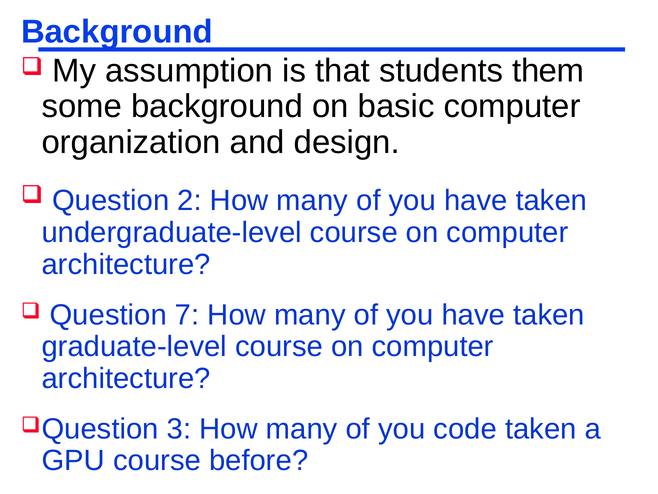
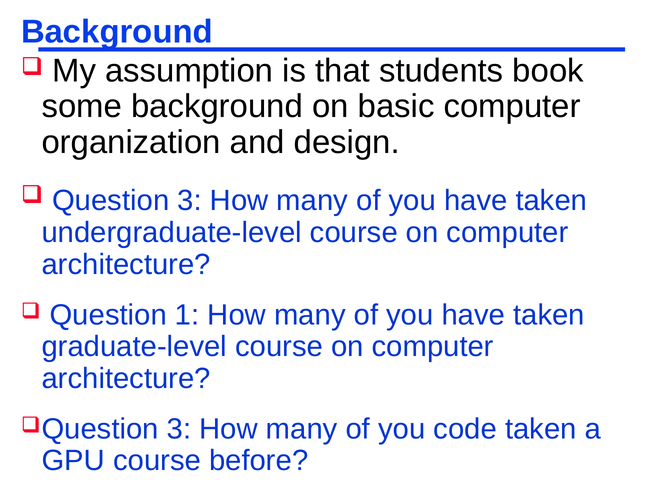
them: them -> book (548, 71)
2: 2 -> 3 (190, 200)
7: 7 -> 1 (187, 315)
